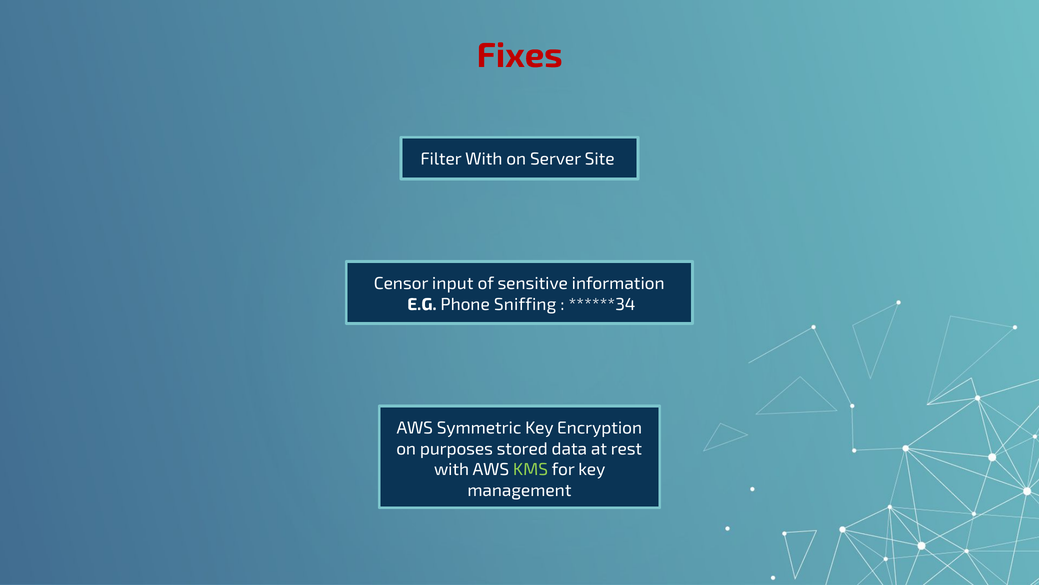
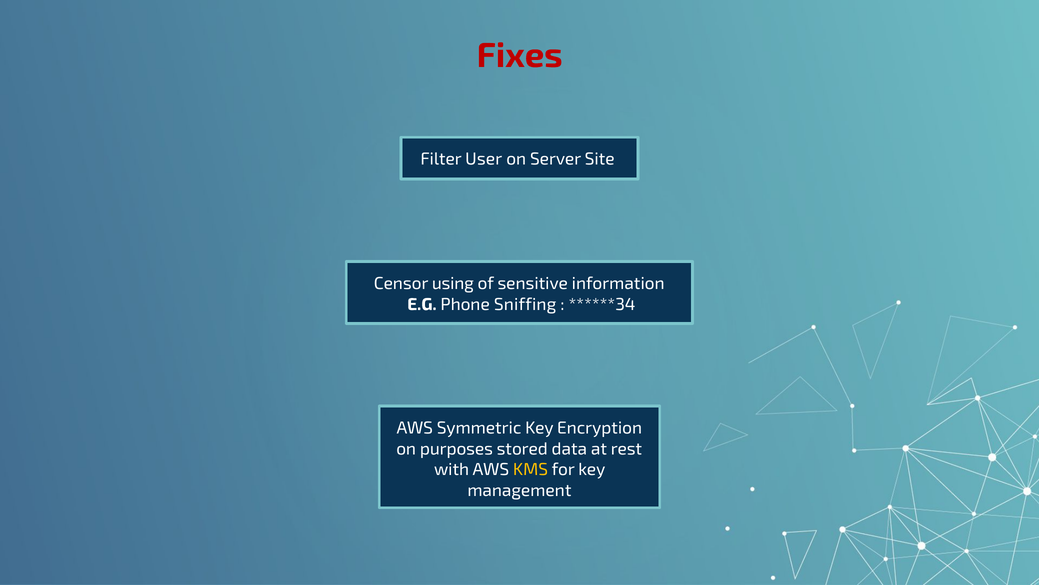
Filter With: With -> User (484, 159)
input: input -> using (453, 283)
KMS colour: light green -> yellow (530, 469)
